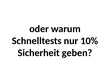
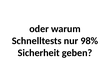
10%: 10% -> 98% (89, 41)
